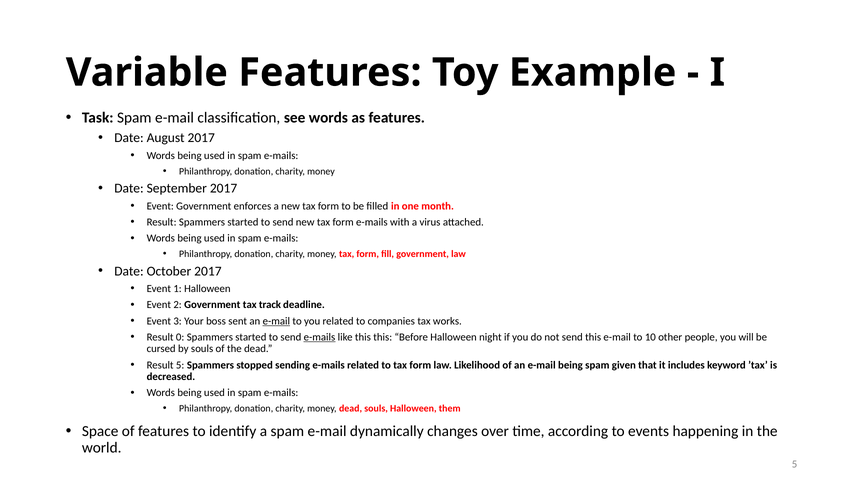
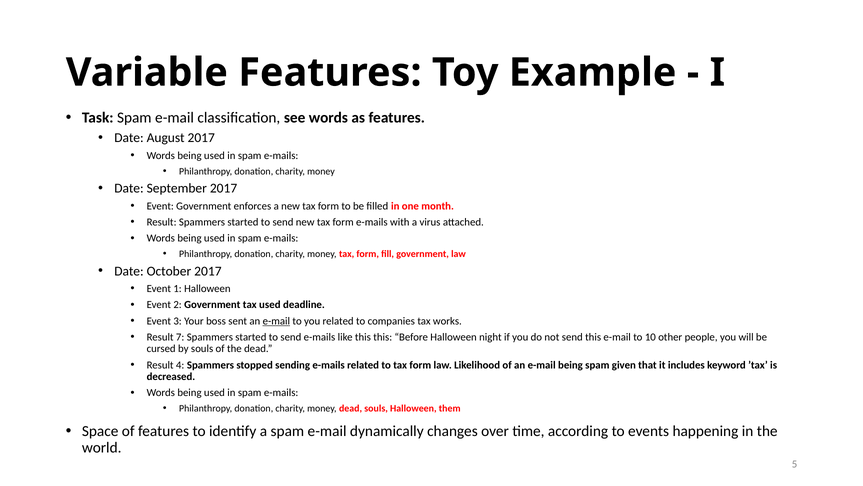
tax track: track -> used (270, 304)
0: 0 -> 7 (180, 337)
e-mails underline: present -> none (319, 337)
Result 5: 5 -> 4 (180, 365)
